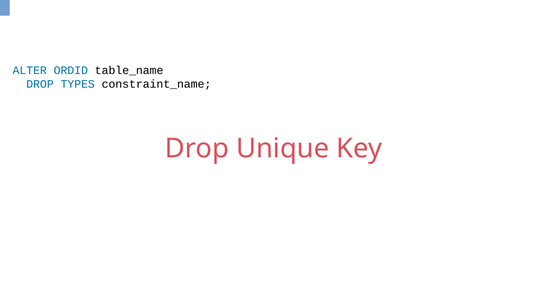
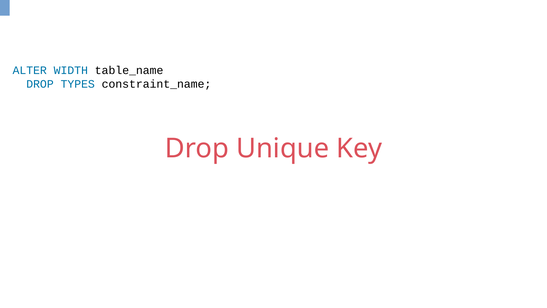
ORDID: ORDID -> WIDTH (71, 70)
